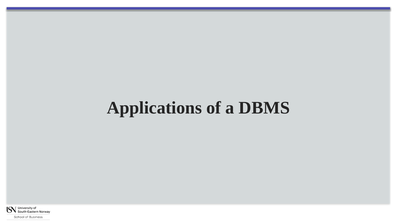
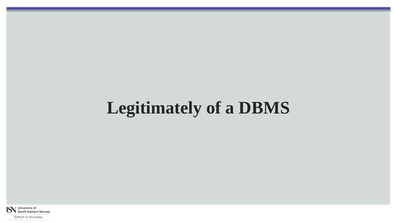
Applications: Applications -> Legitimately (154, 108)
